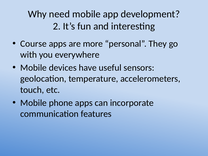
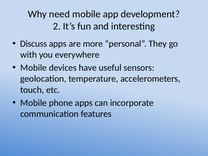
Course: Course -> Discuss (34, 44)
